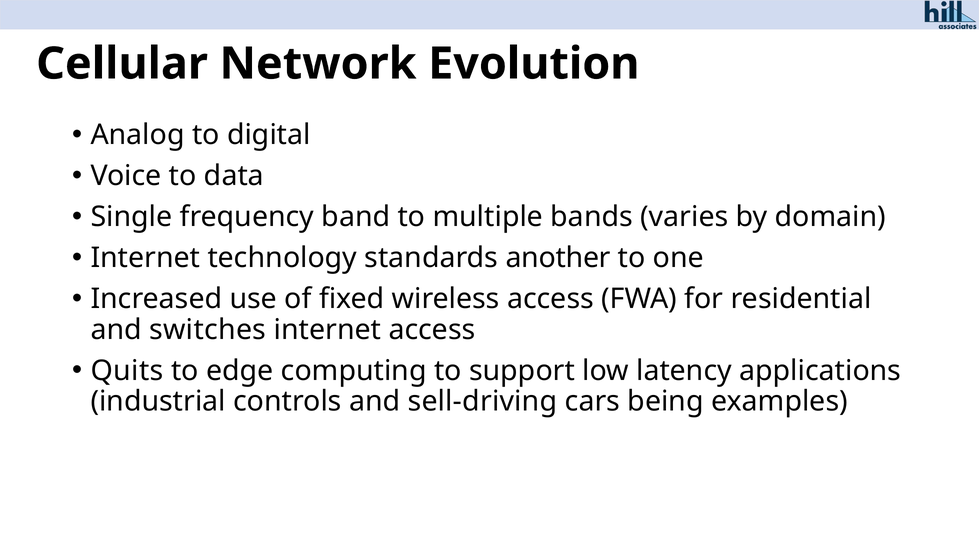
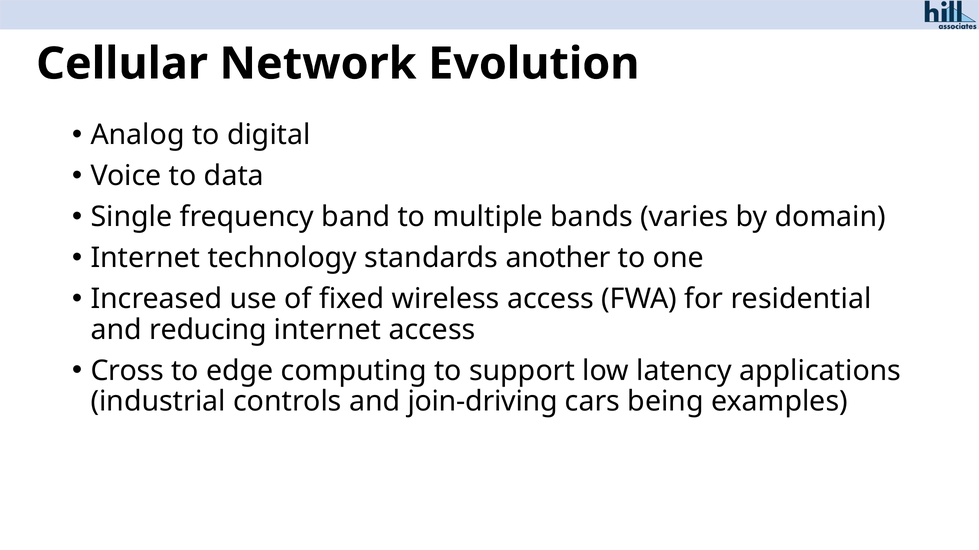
switches: switches -> reducing (208, 330)
Quits: Quits -> Cross (127, 371)
sell-driving: sell-driving -> join-driving (483, 402)
